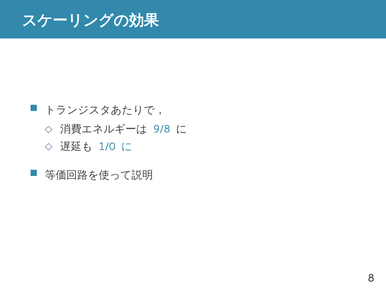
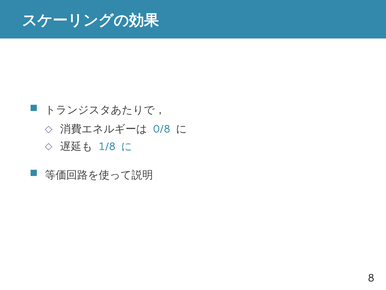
9/8: 9/8 -> 0/8 (162, 129)
1/0: 1/0 -> 1/8 (107, 146)
